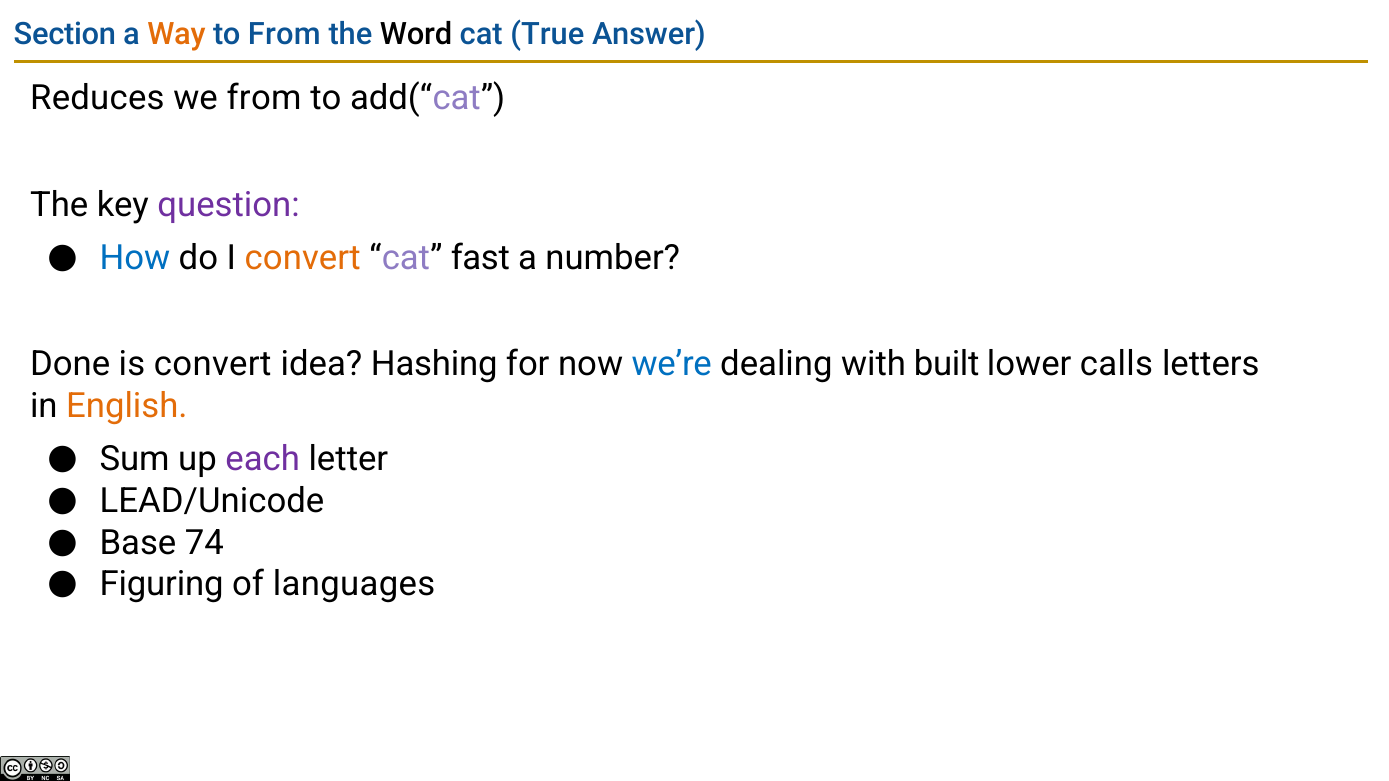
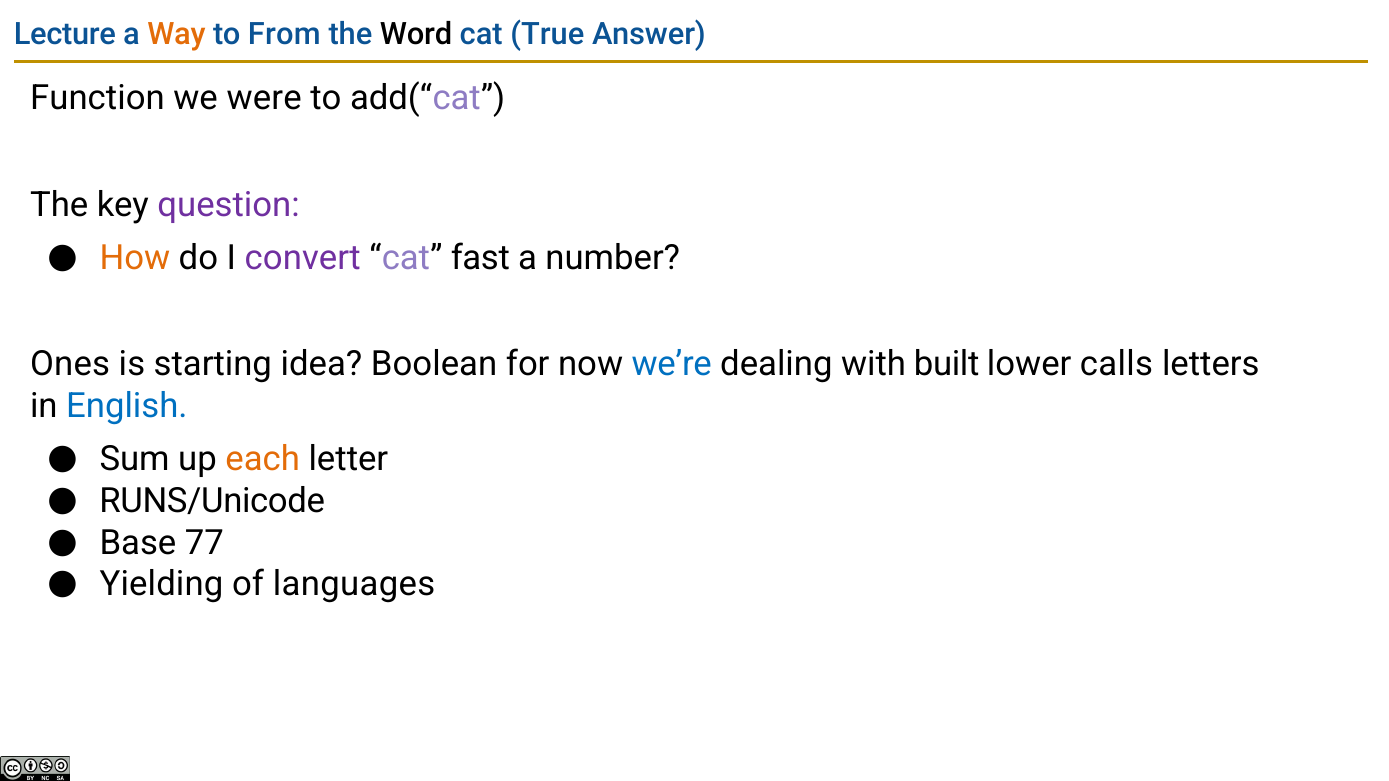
Section: Section -> Lecture (65, 35)
Reduces: Reduces -> Function (97, 98)
we from: from -> were (264, 98)
How colour: blue -> orange (135, 258)
convert colour: orange -> purple (303, 258)
Done: Done -> Ones (70, 365)
is convert: convert -> starting (213, 365)
Hashing: Hashing -> Boolean (434, 365)
English colour: orange -> blue (127, 406)
each colour: purple -> orange (263, 459)
LEAD/Unicode: LEAD/Unicode -> RUNS/Unicode (212, 501)
74: 74 -> 77 (204, 543)
Figuring: Figuring -> Yielding (161, 584)
